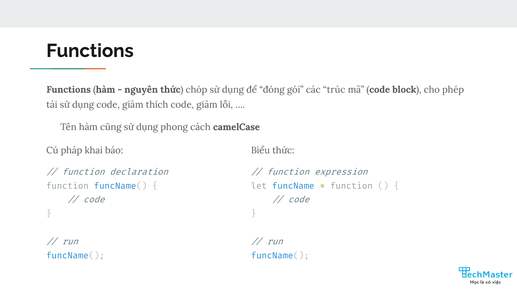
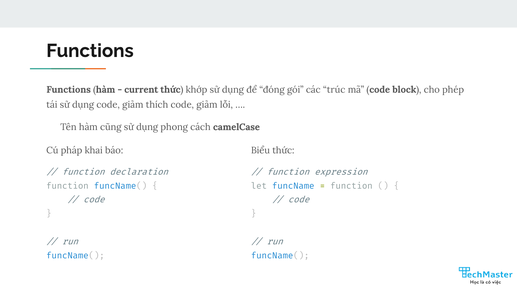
nguyên: nguyên -> current (141, 90)
chóp: chóp -> khớp (197, 90)
